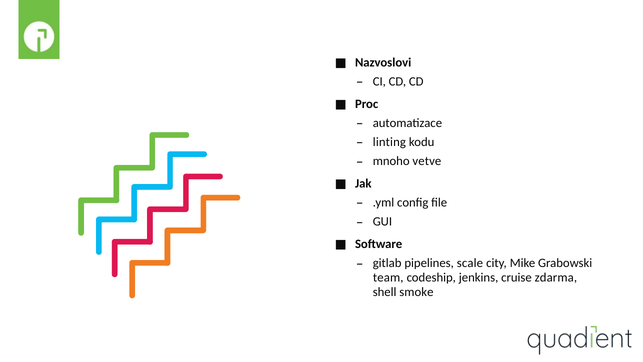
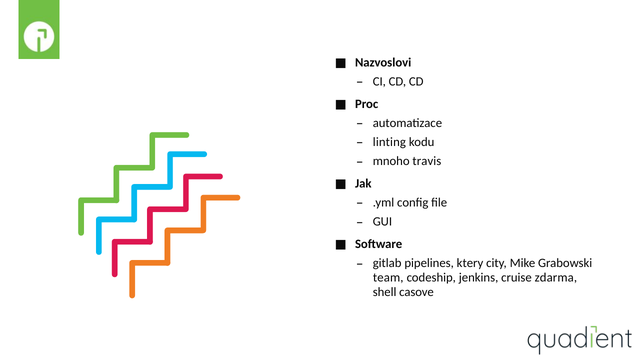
vetve: vetve -> travis (427, 161)
scale: scale -> ktery (470, 263)
smoke: smoke -> casove (417, 292)
